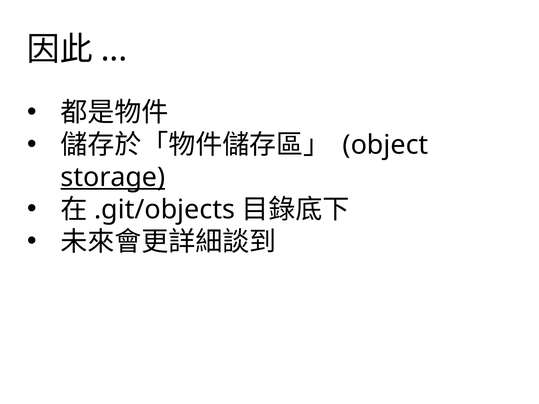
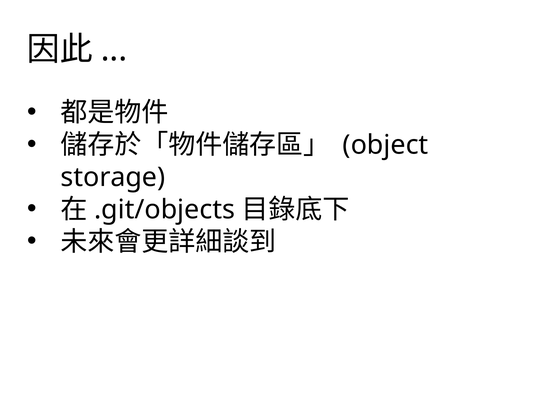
storage underline: present -> none (113, 177)
